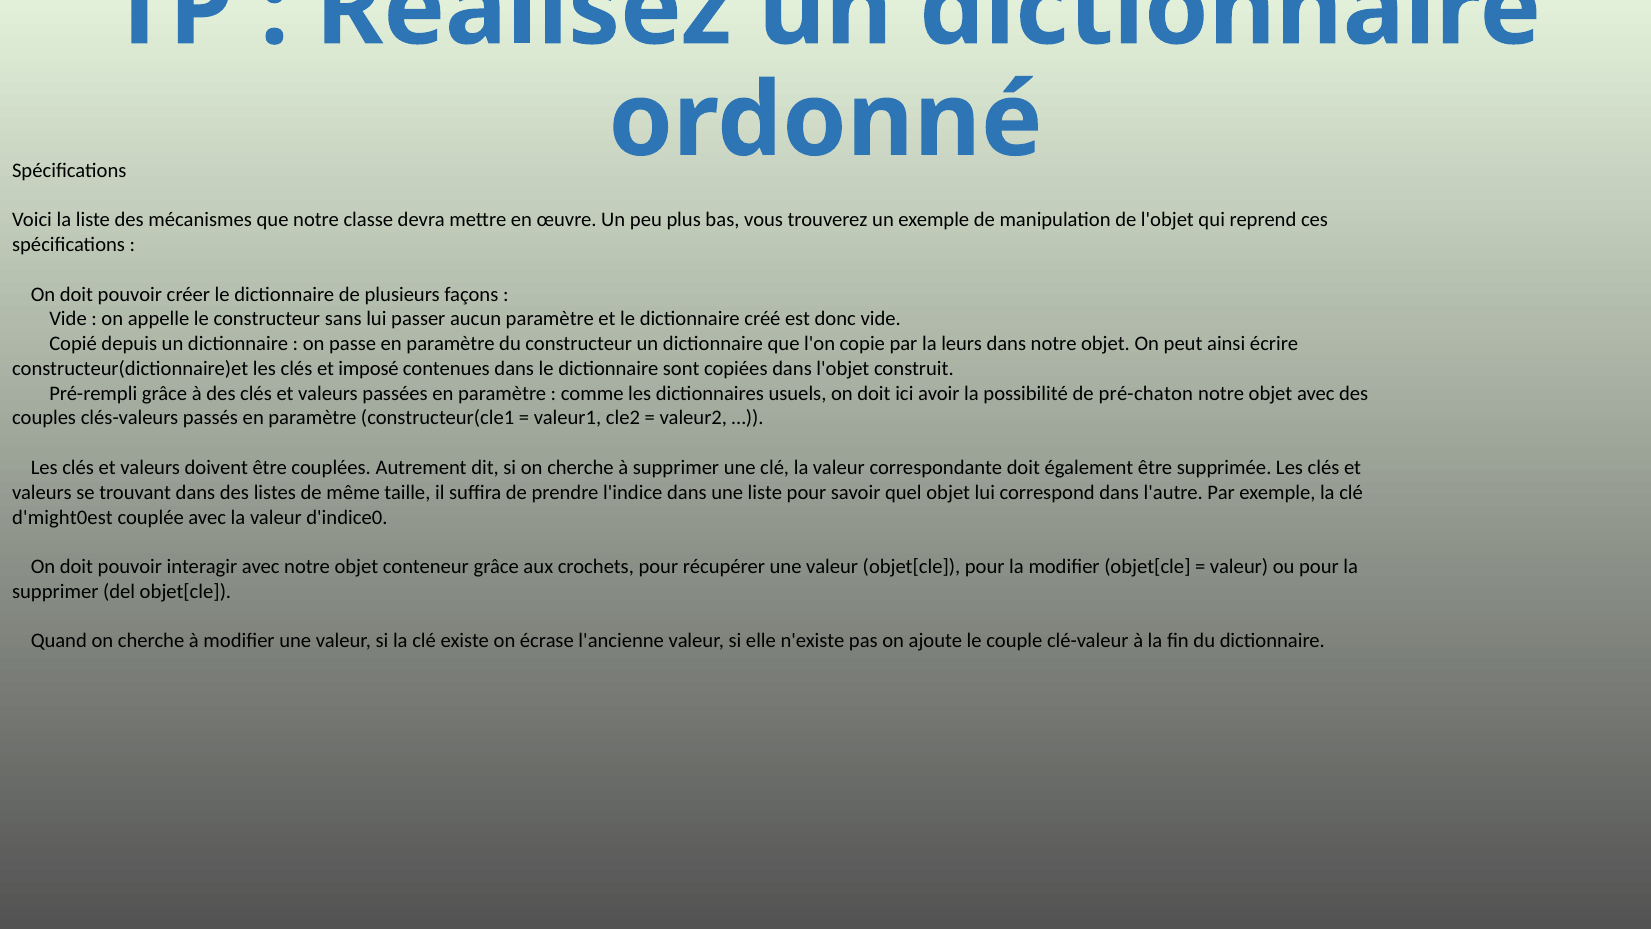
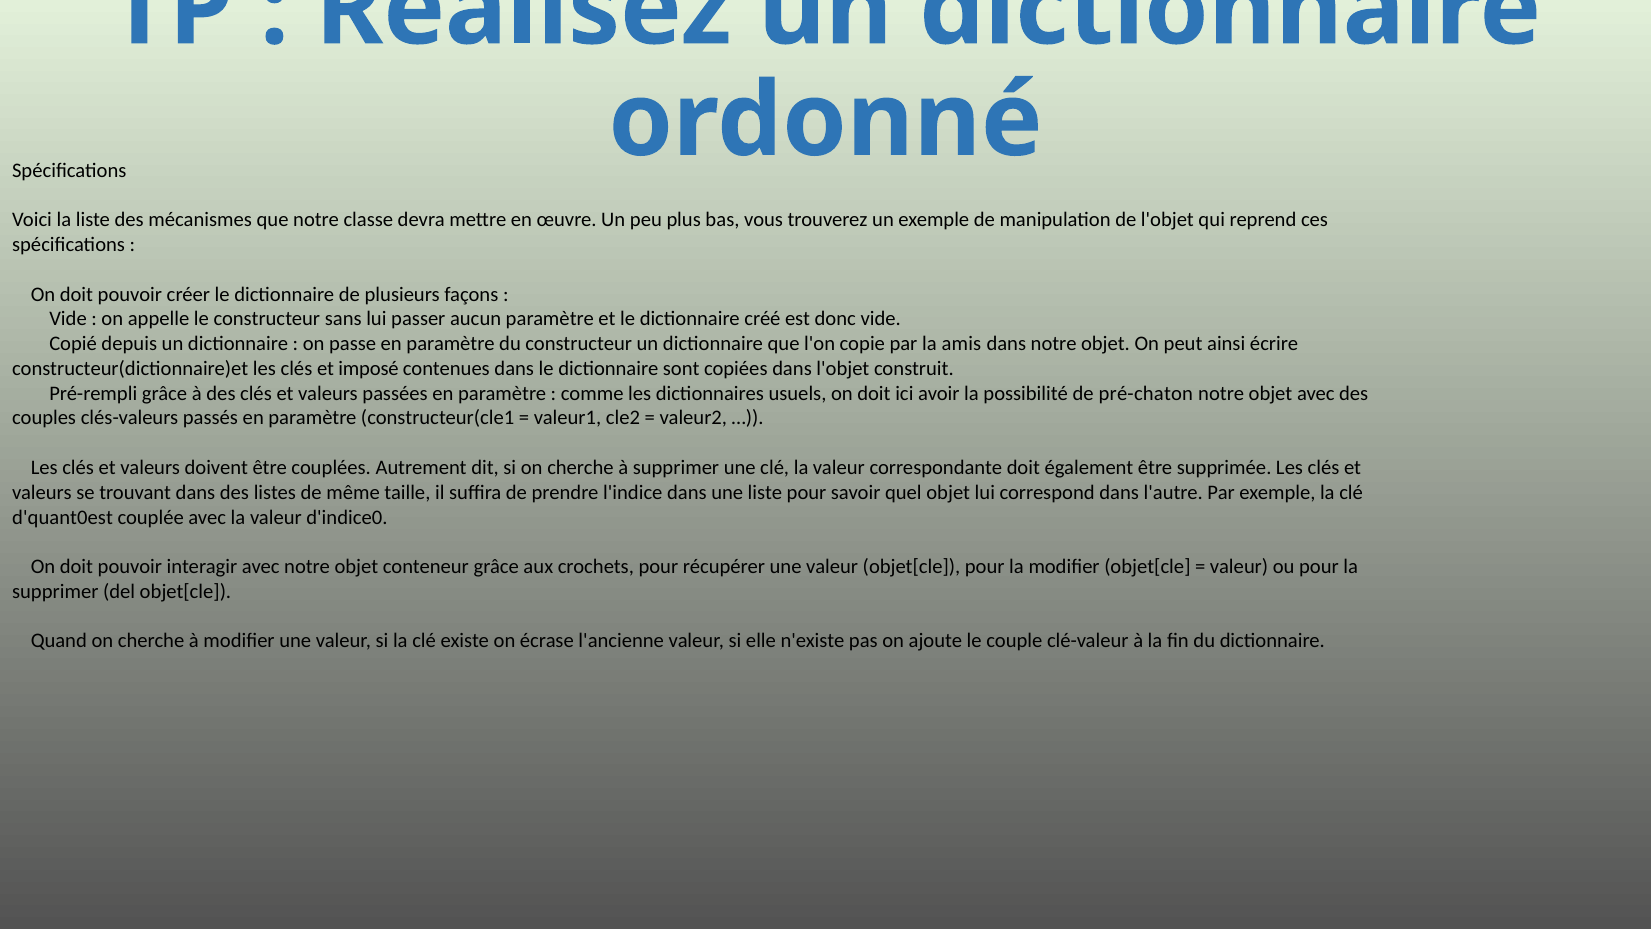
leurs: leurs -> amis (961, 344)
d'might0est: d'might0est -> d'quant0est (63, 517)
